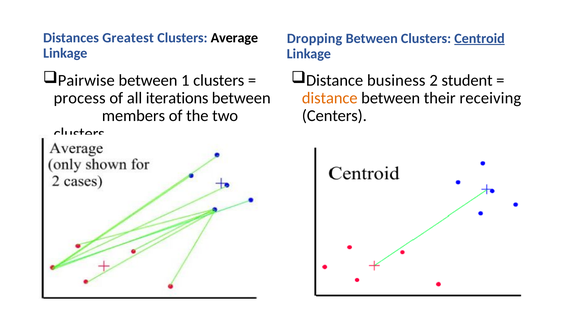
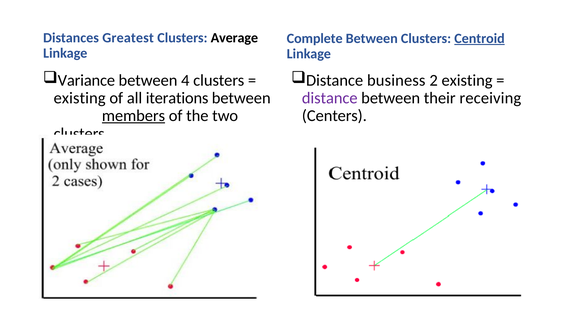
Dropping: Dropping -> Complete (315, 38)
Pairwise: Pairwise -> Variance (86, 80)
1: 1 -> 4 (185, 80)
2 student: student -> existing (467, 80)
process: process -> existing (80, 98)
distance colour: orange -> purple (330, 98)
members underline: none -> present (133, 116)
